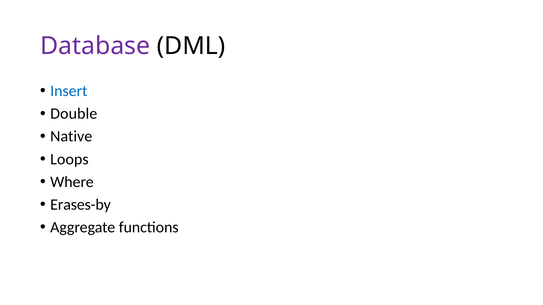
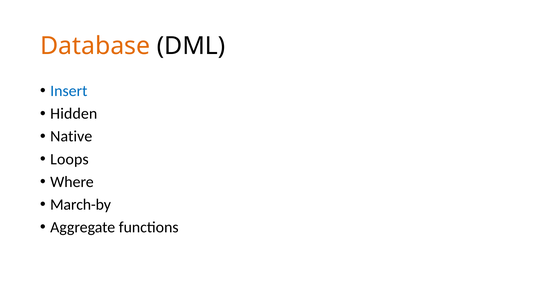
Database colour: purple -> orange (95, 46)
Double: Double -> Hidden (74, 114)
Erases-by: Erases-by -> March-by (81, 205)
